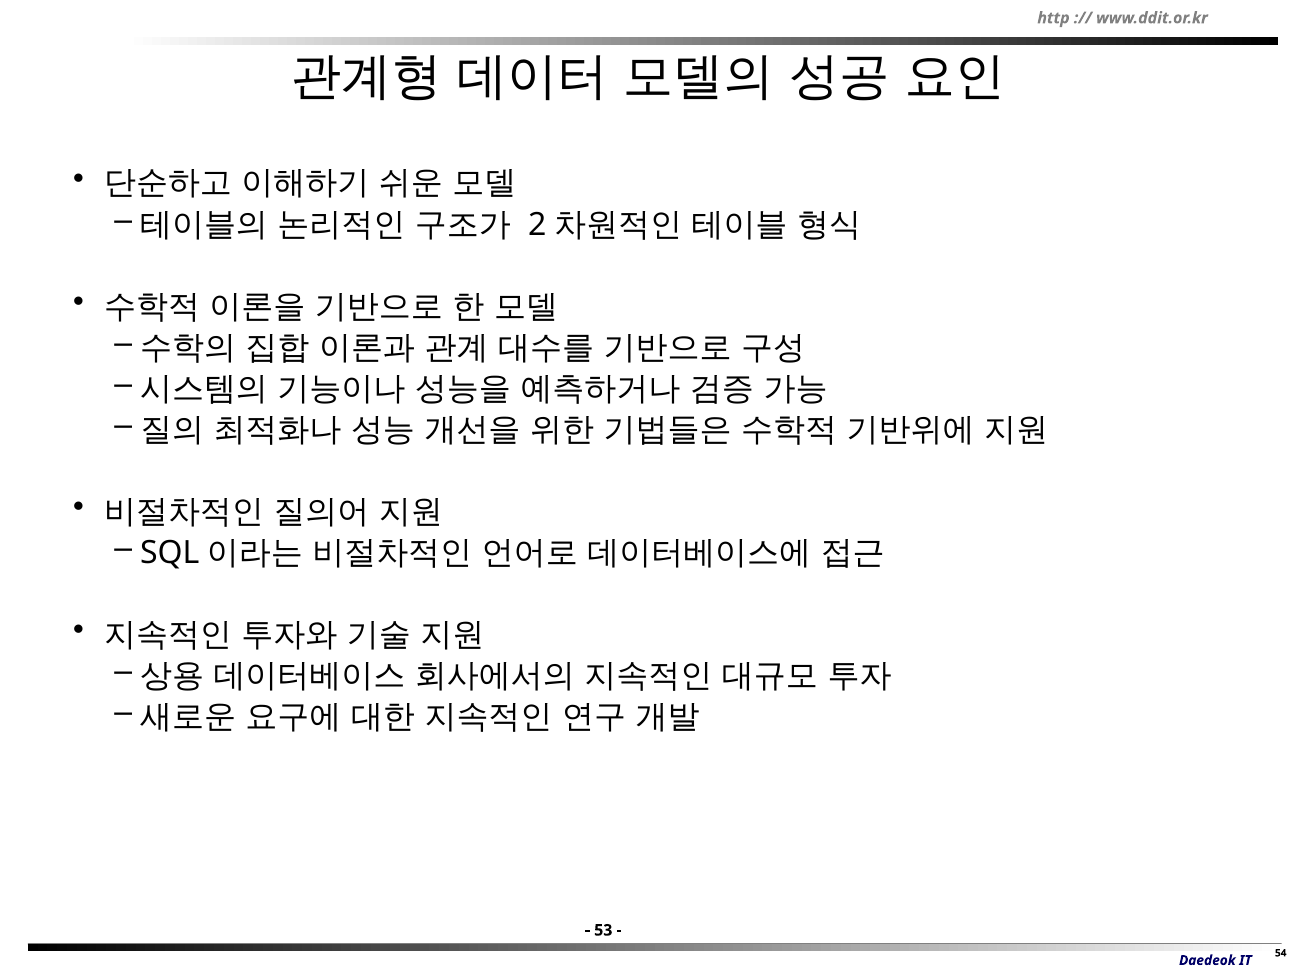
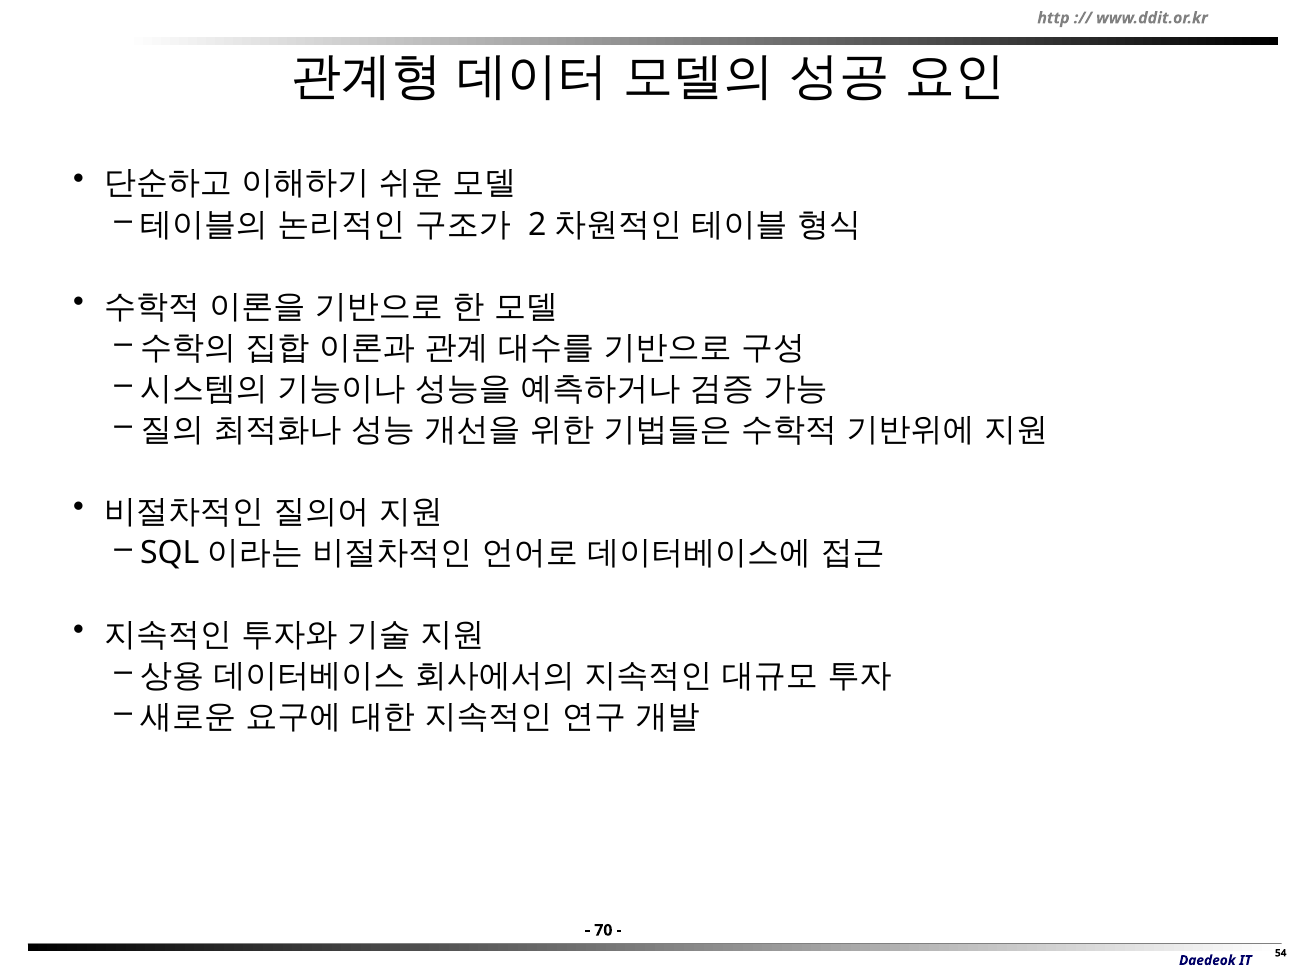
53: 53 -> 70 (603, 930)
